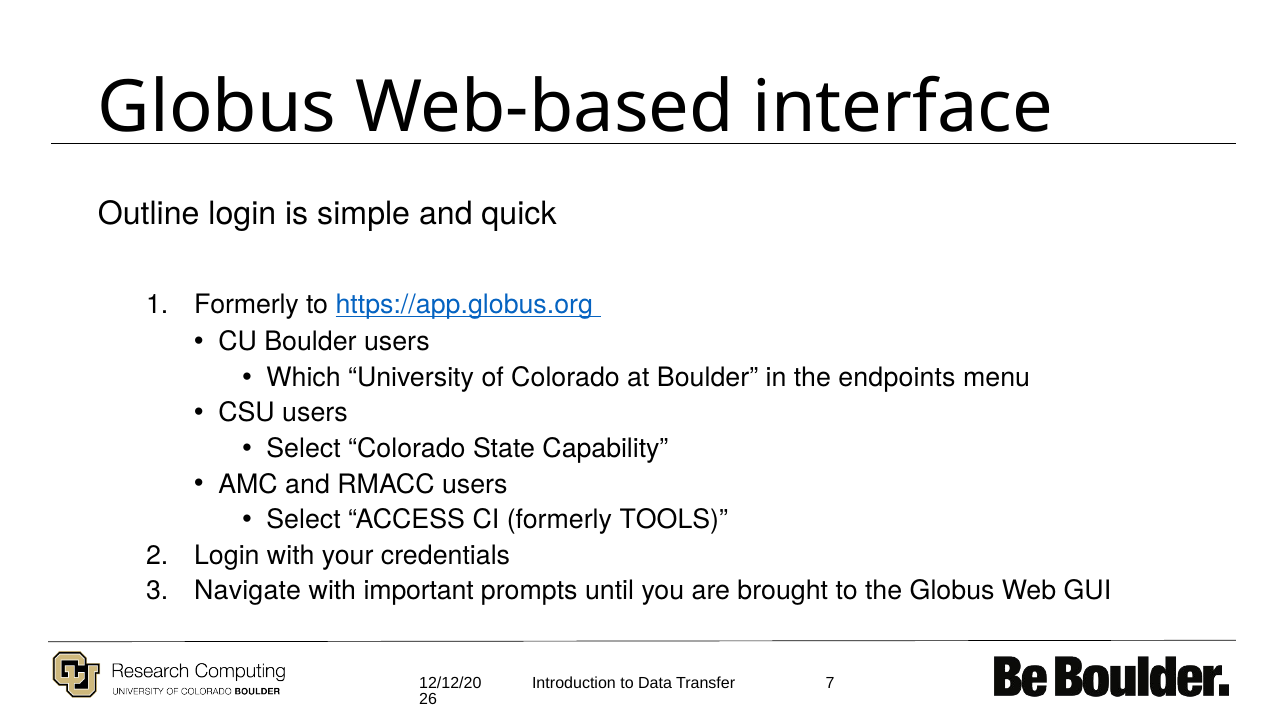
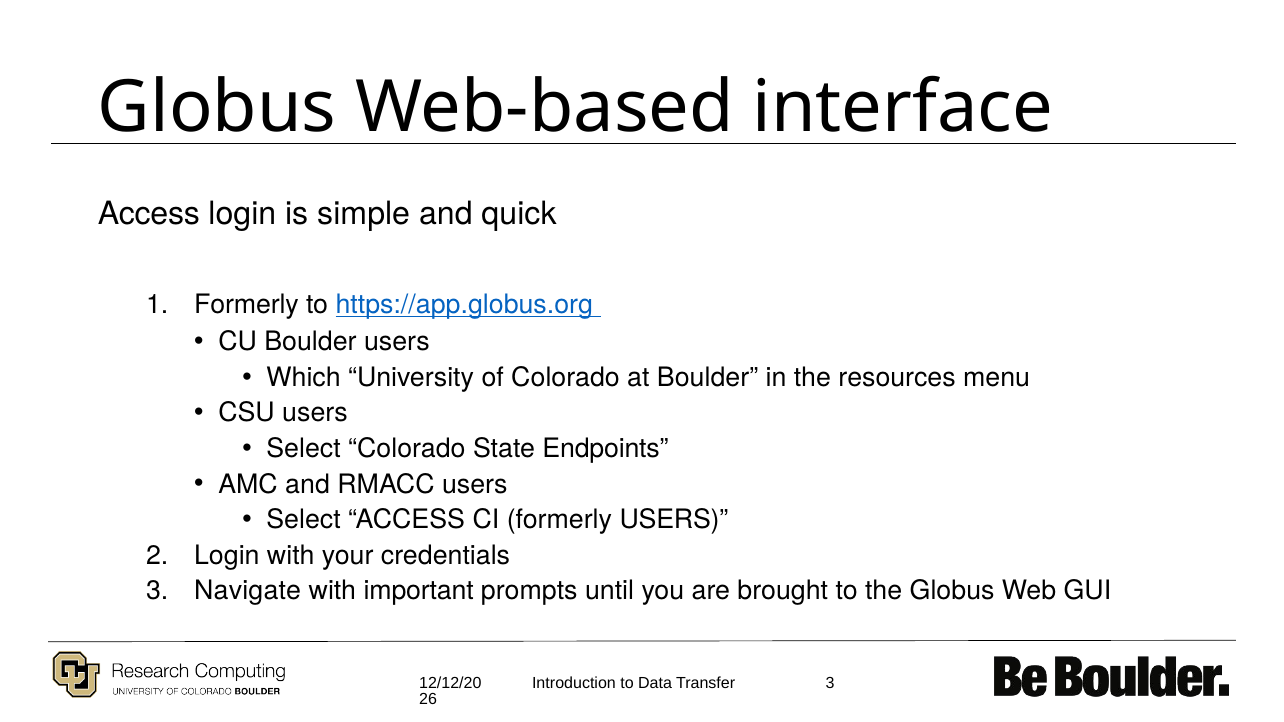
Outline: Outline -> Access (149, 214)
endpoints: endpoints -> resources (897, 378)
Capability: Capability -> Endpoints (606, 449)
formerly TOOLS: TOOLS -> USERS (674, 520)
Transfer 7: 7 -> 3 (830, 683)
